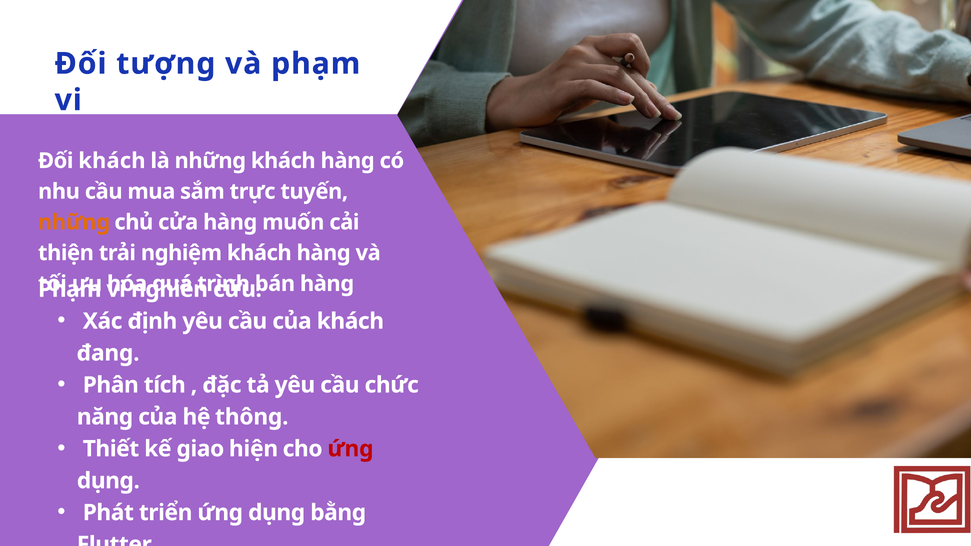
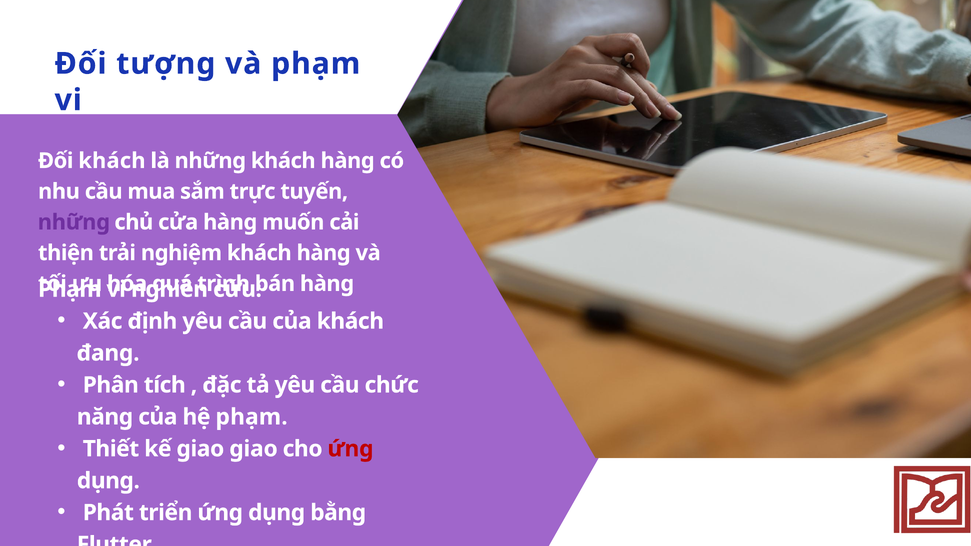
những colour: orange -> purple (74, 222)
hệ thông: thông -> phạm (252, 417)
giao hiện: hiện -> giao (254, 449)
